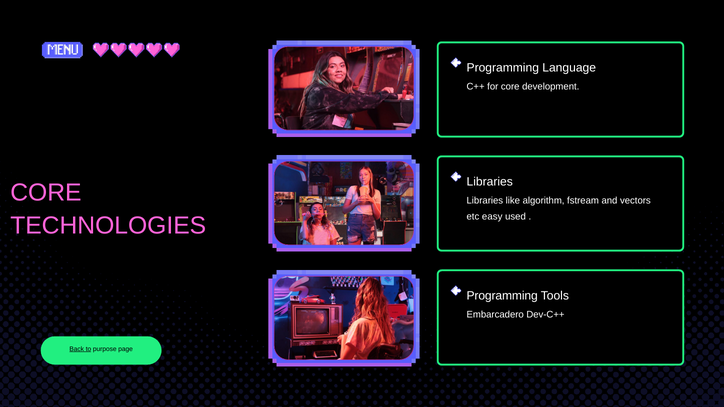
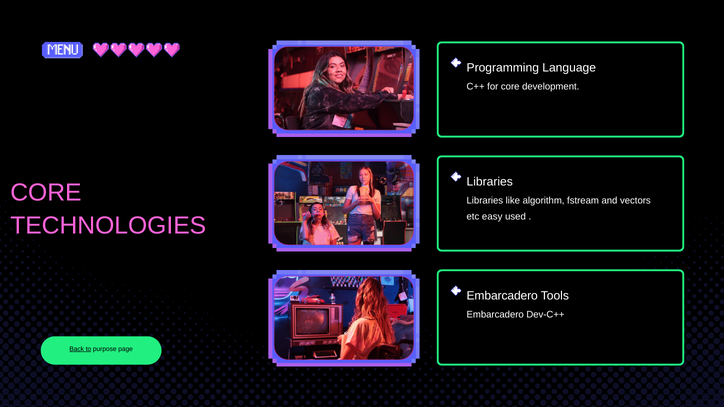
Programming: Programming -> Embarcadero (502, 296)
